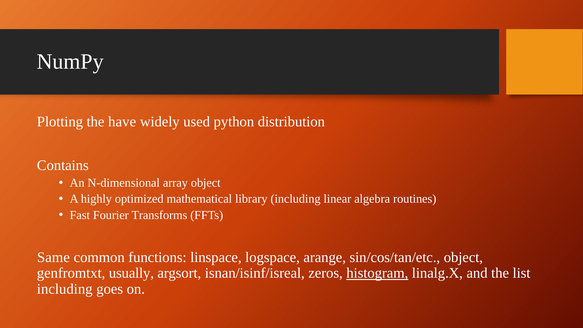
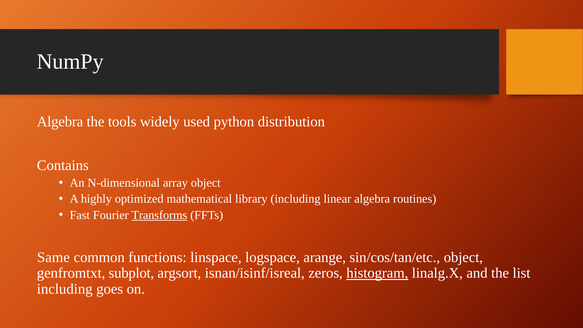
Plotting: Plotting -> Algebra (60, 122)
have: have -> tools (122, 122)
Transforms underline: none -> present (159, 215)
usually: usually -> subplot (131, 273)
